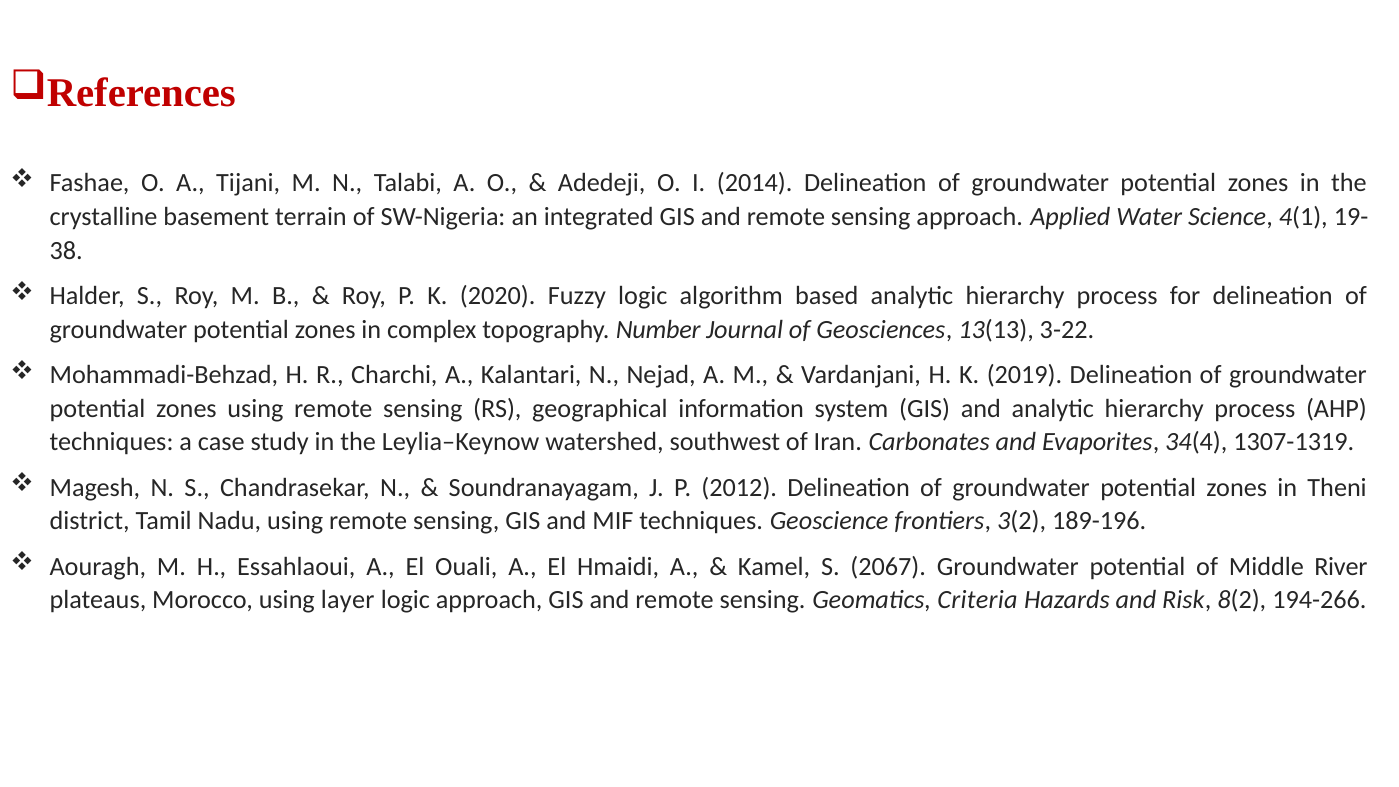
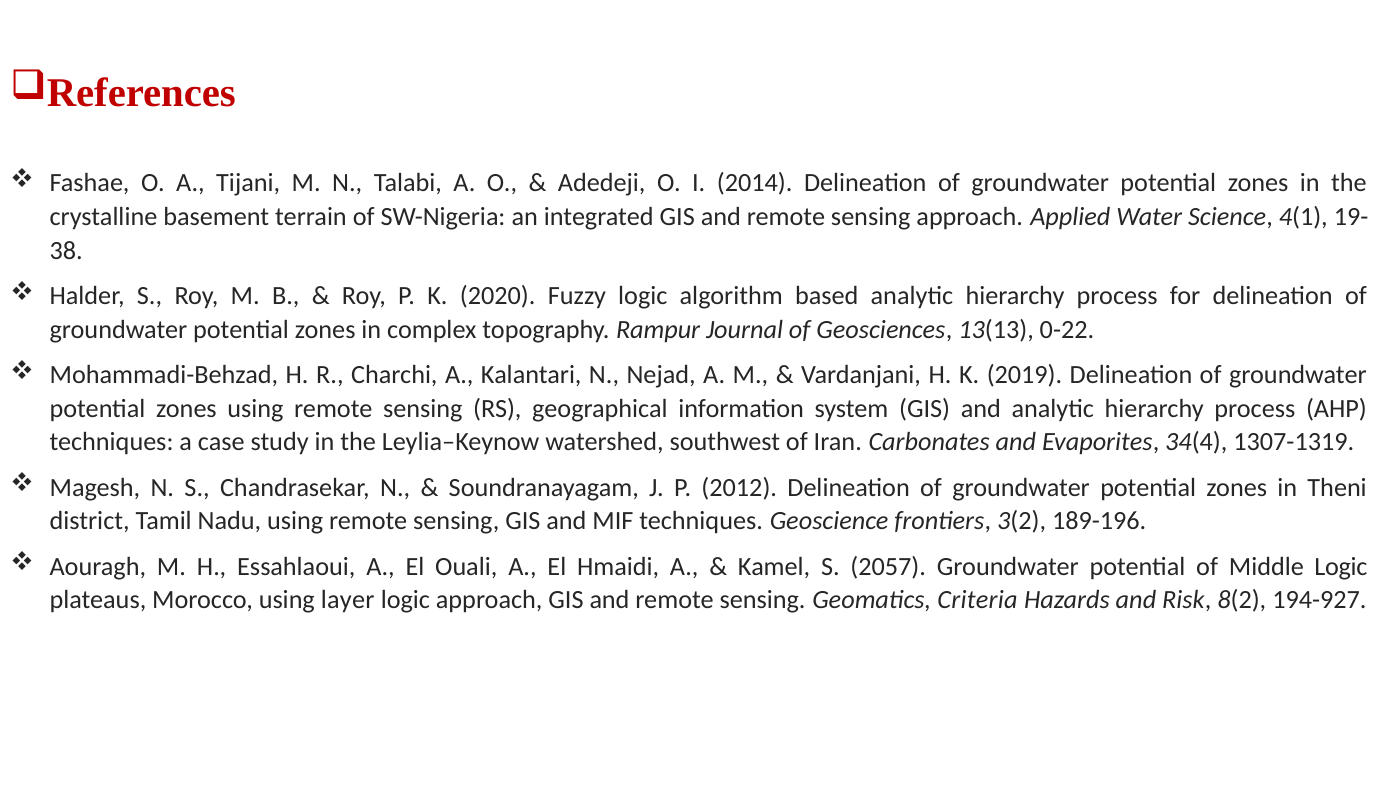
Number: Number -> Rampur (658, 330)
3-22: 3-22 -> 0-22 (1067, 330)
2067: 2067 -> 2057 (888, 566)
Middle River: River -> Logic (1341, 566)
194-266: 194-266 -> 194-927 (1319, 600)
